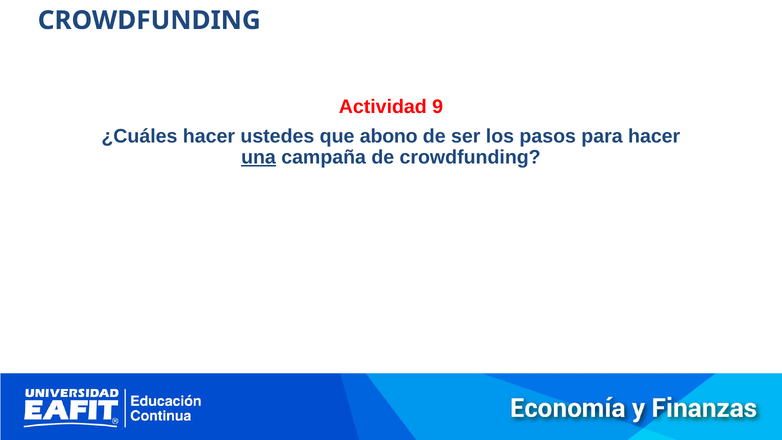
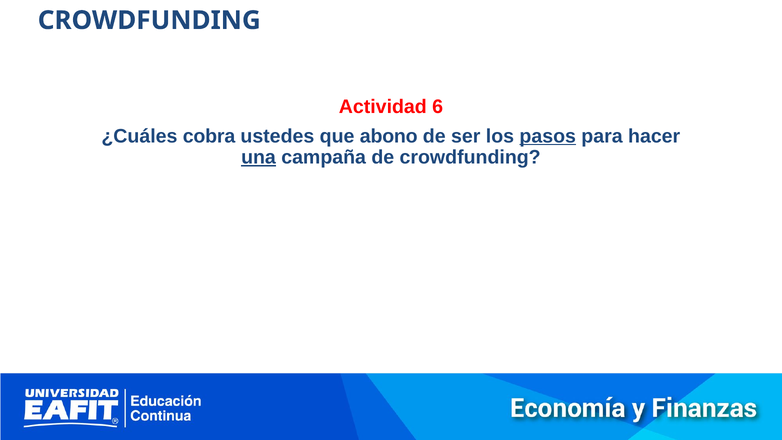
9: 9 -> 6 (438, 107)
¿Cuáles hacer: hacer -> cobra (209, 136)
pasos underline: none -> present (548, 136)
